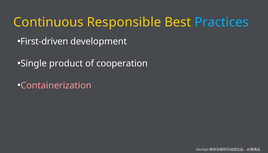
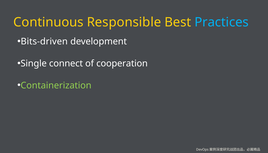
First-driven: First-driven -> Bits-driven (44, 41)
product: product -> connect (66, 63)
Containerization colour: pink -> light green (56, 85)
